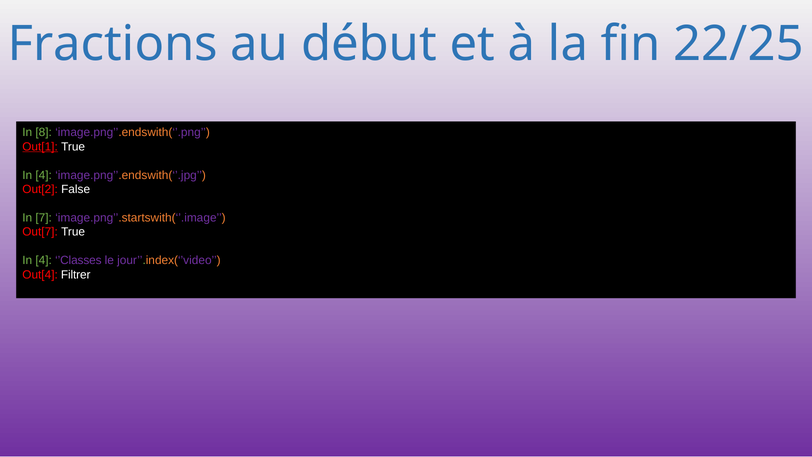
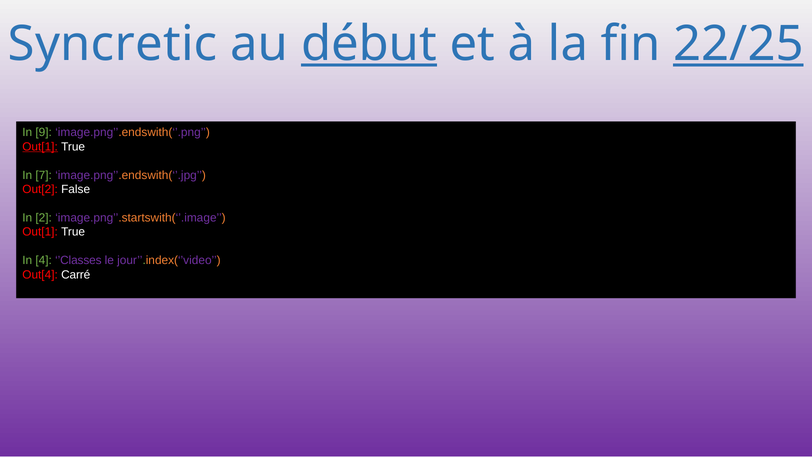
Fractions: Fractions -> Syncretic (113, 44)
début underline: none -> present (369, 44)
22/25 underline: none -> present (738, 44)
8: 8 -> 9 (44, 132)
4: 4 -> 7 (44, 175)
7: 7 -> 2 (44, 218)
Out[7: Out[7 -> Out[1 (40, 232)
Filtrer: Filtrer -> Carré (76, 275)
